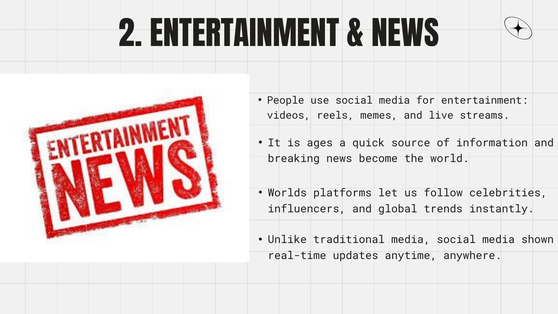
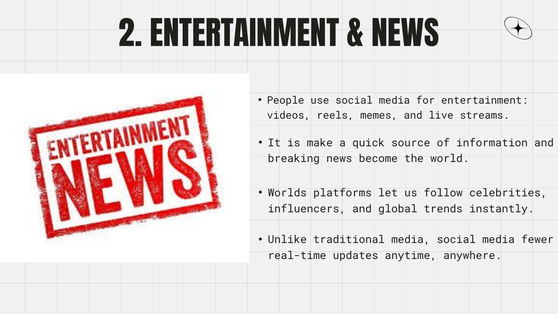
ages: ages -> make (320, 143)
shown: shown -> fewer (538, 240)
